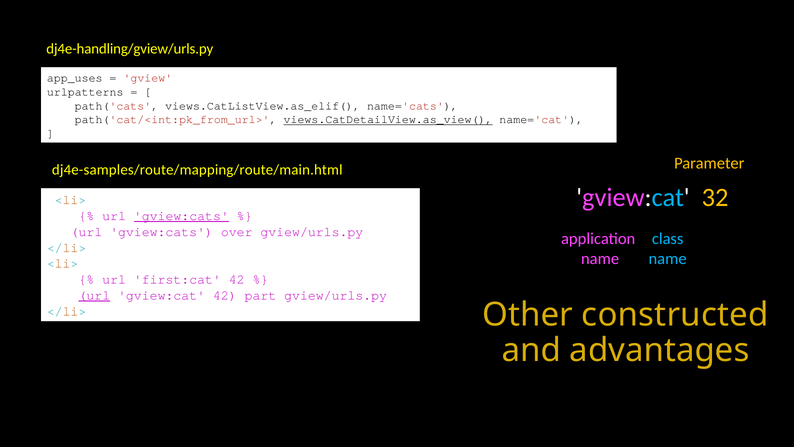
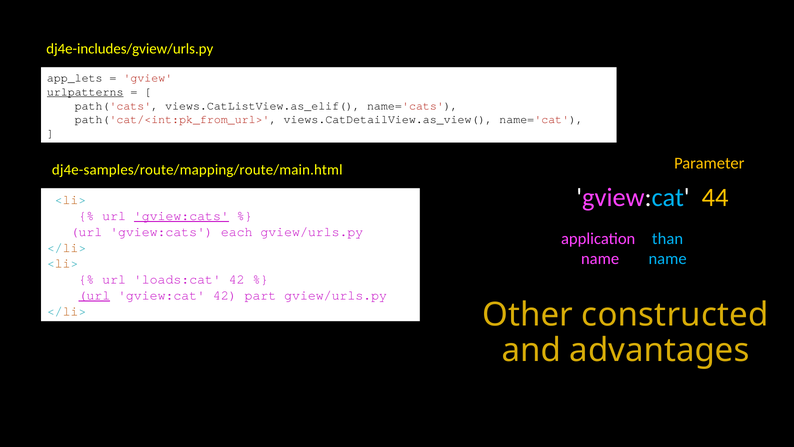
dj4e-handling/gview/urls.py: dj4e-handling/gview/urls.py -> dj4e-includes/gview/urls.py (130, 49)
app_uses: app_uses -> app_lets (75, 78)
urlpatterns underline: none -> present (85, 92)
views.CatDetailView.as_view( underline: present -> none (388, 120)
32: 32 -> 44 (715, 197)
over: over -> each (237, 232)
class: class -> than (668, 239)
first:cat: first:cat -> loads:cat (177, 279)
